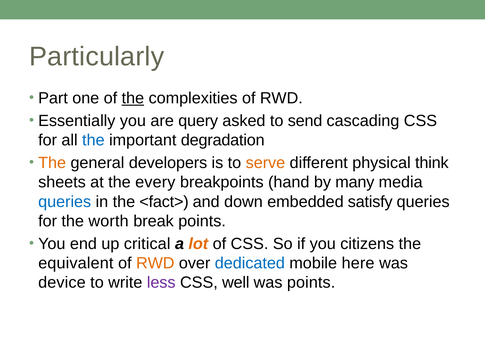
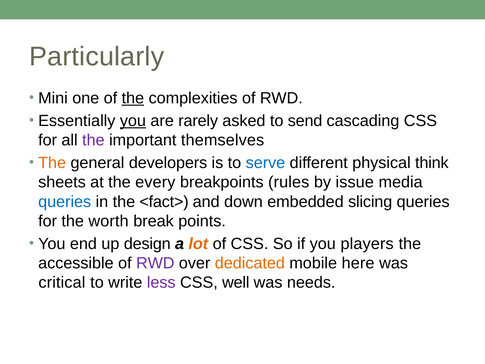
Part: Part -> Mini (53, 98)
you underline: none -> present (133, 121)
query: query -> rarely (198, 121)
the colour: blue -> purple (93, 140)
degradation: degradation -> themselves (223, 140)
serve colour: orange -> blue (265, 163)
hand: hand -> rules (289, 182)
many: many -> issue (355, 182)
satisfy: satisfy -> slicing (370, 202)
critical: critical -> design (147, 244)
citizens: citizens -> players (367, 244)
equivalent: equivalent -> accessible (76, 263)
RWD colour: orange -> purple (155, 263)
dedicated colour: blue -> orange (250, 263)
device: device -> critical (62, 282)
was points: points -> needs (311, 282)
